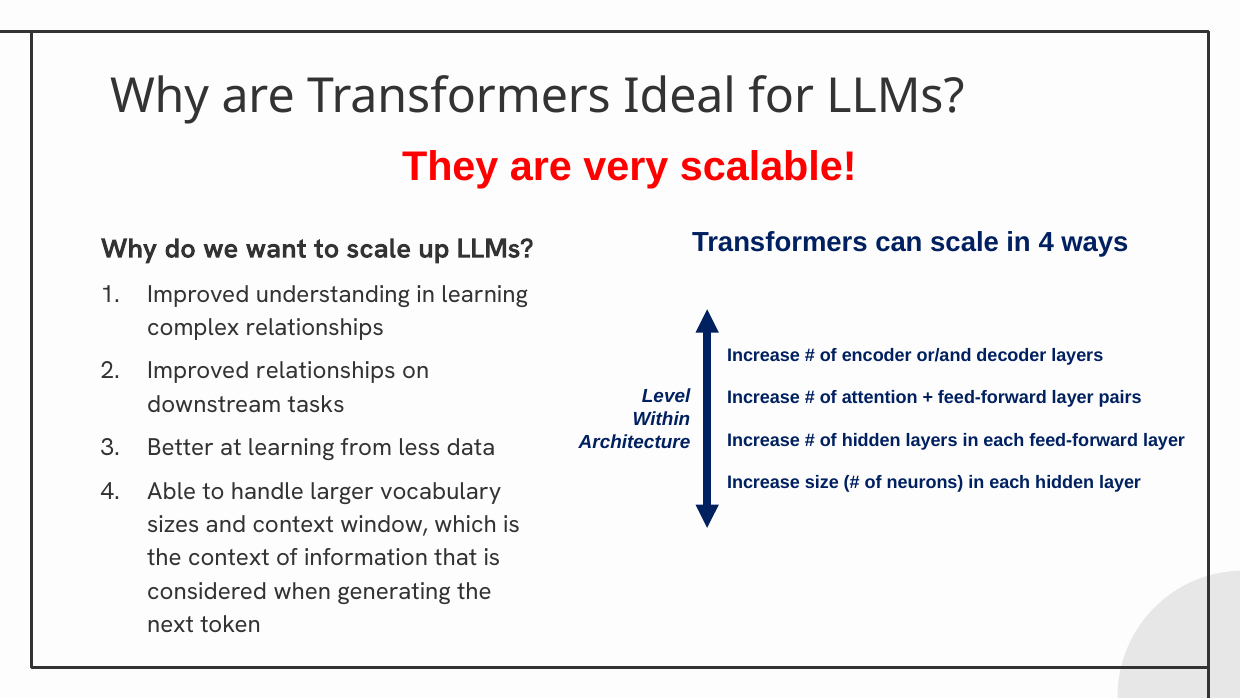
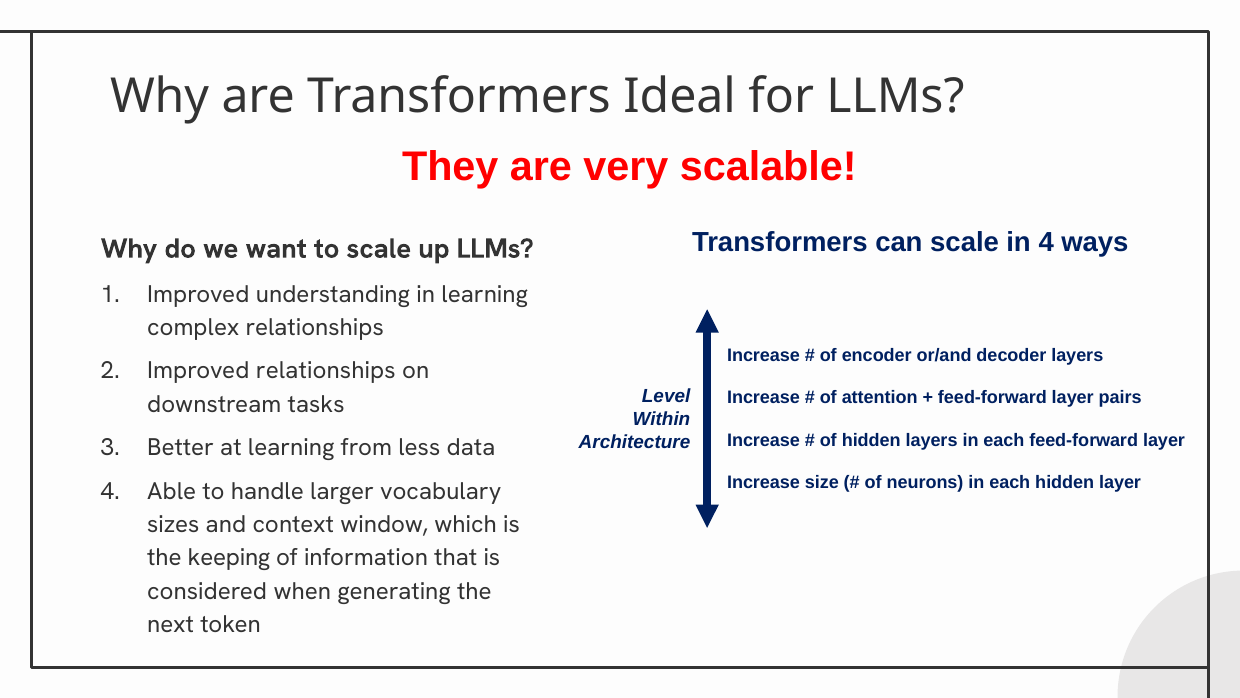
the context: context -> keeping (229, 558)
